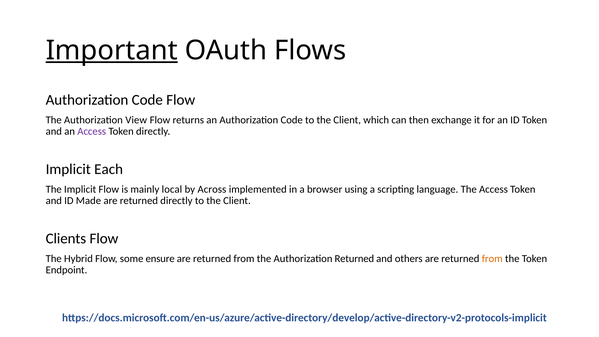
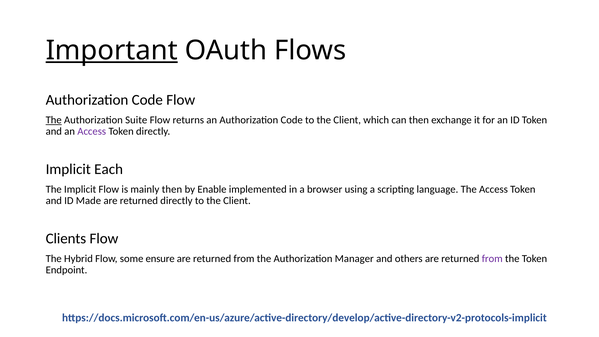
The underline: none -> present (54, 120)
View: View -> Suite (136, 120)
mainly local: local -> then (172, 189)
Across: Across -> Enable (212, 189)
Authorization Returned: Returned -> Manager (354, 259)
from colour: orange -> purple (492, 259)
